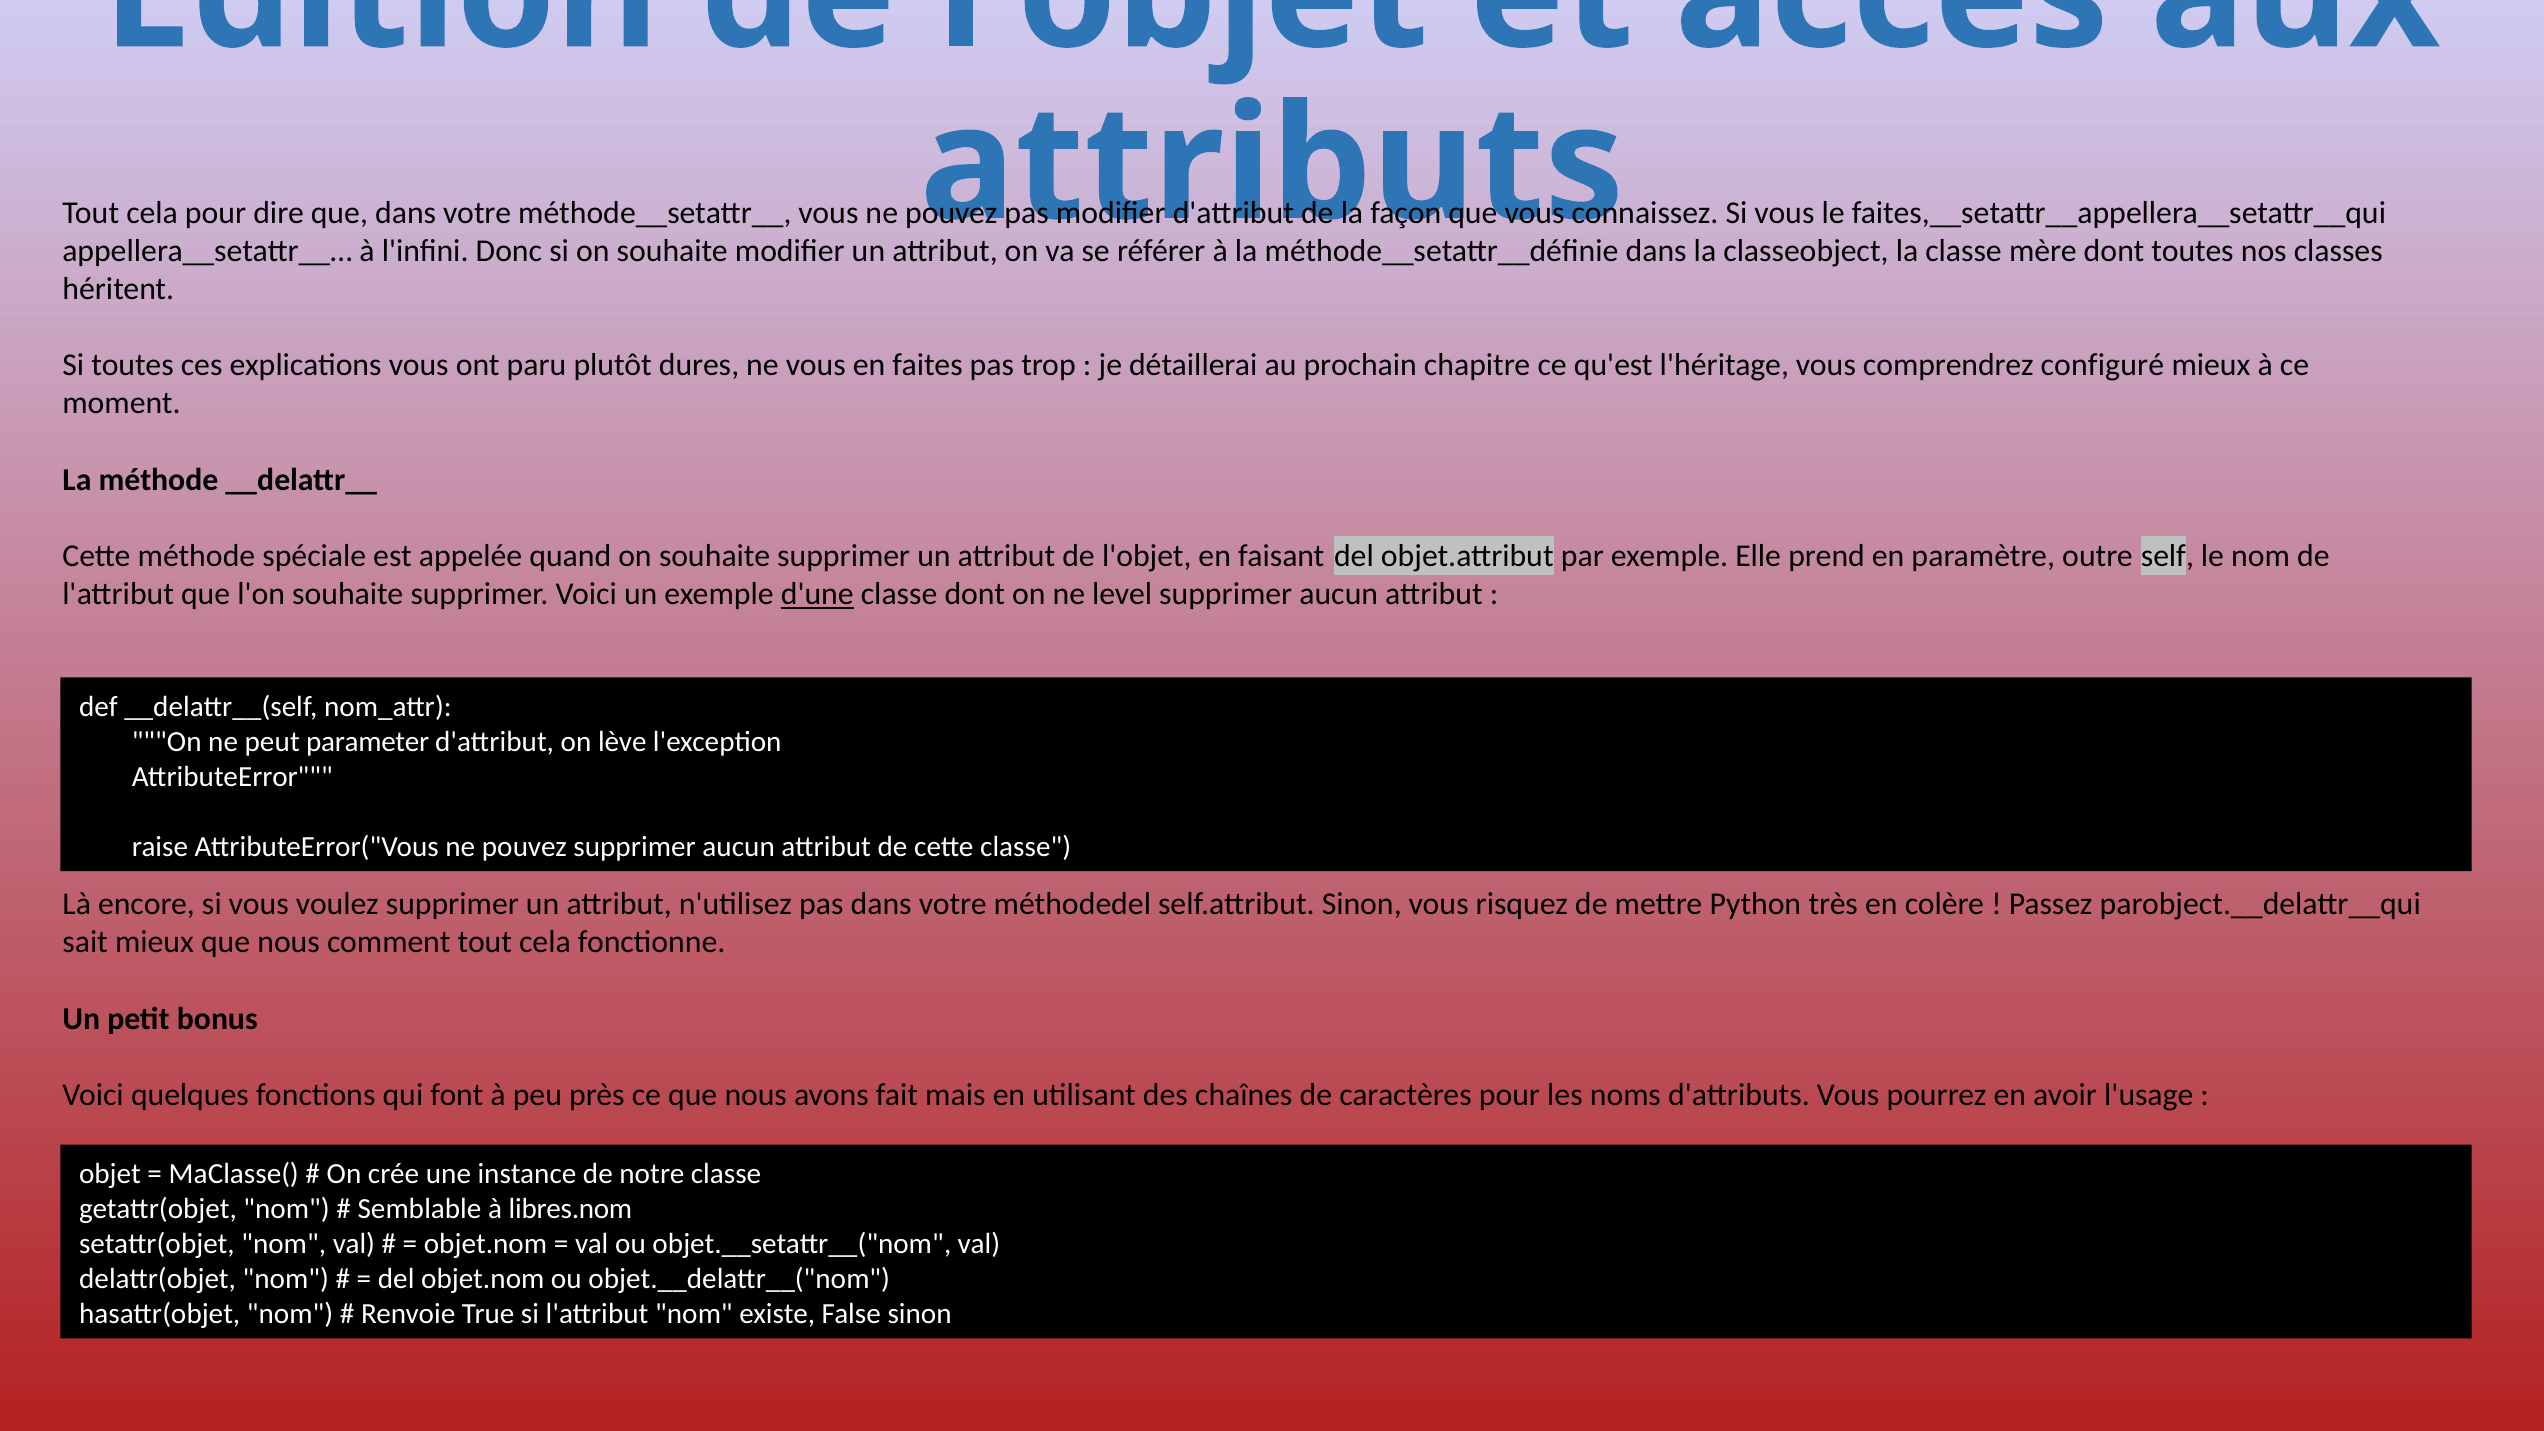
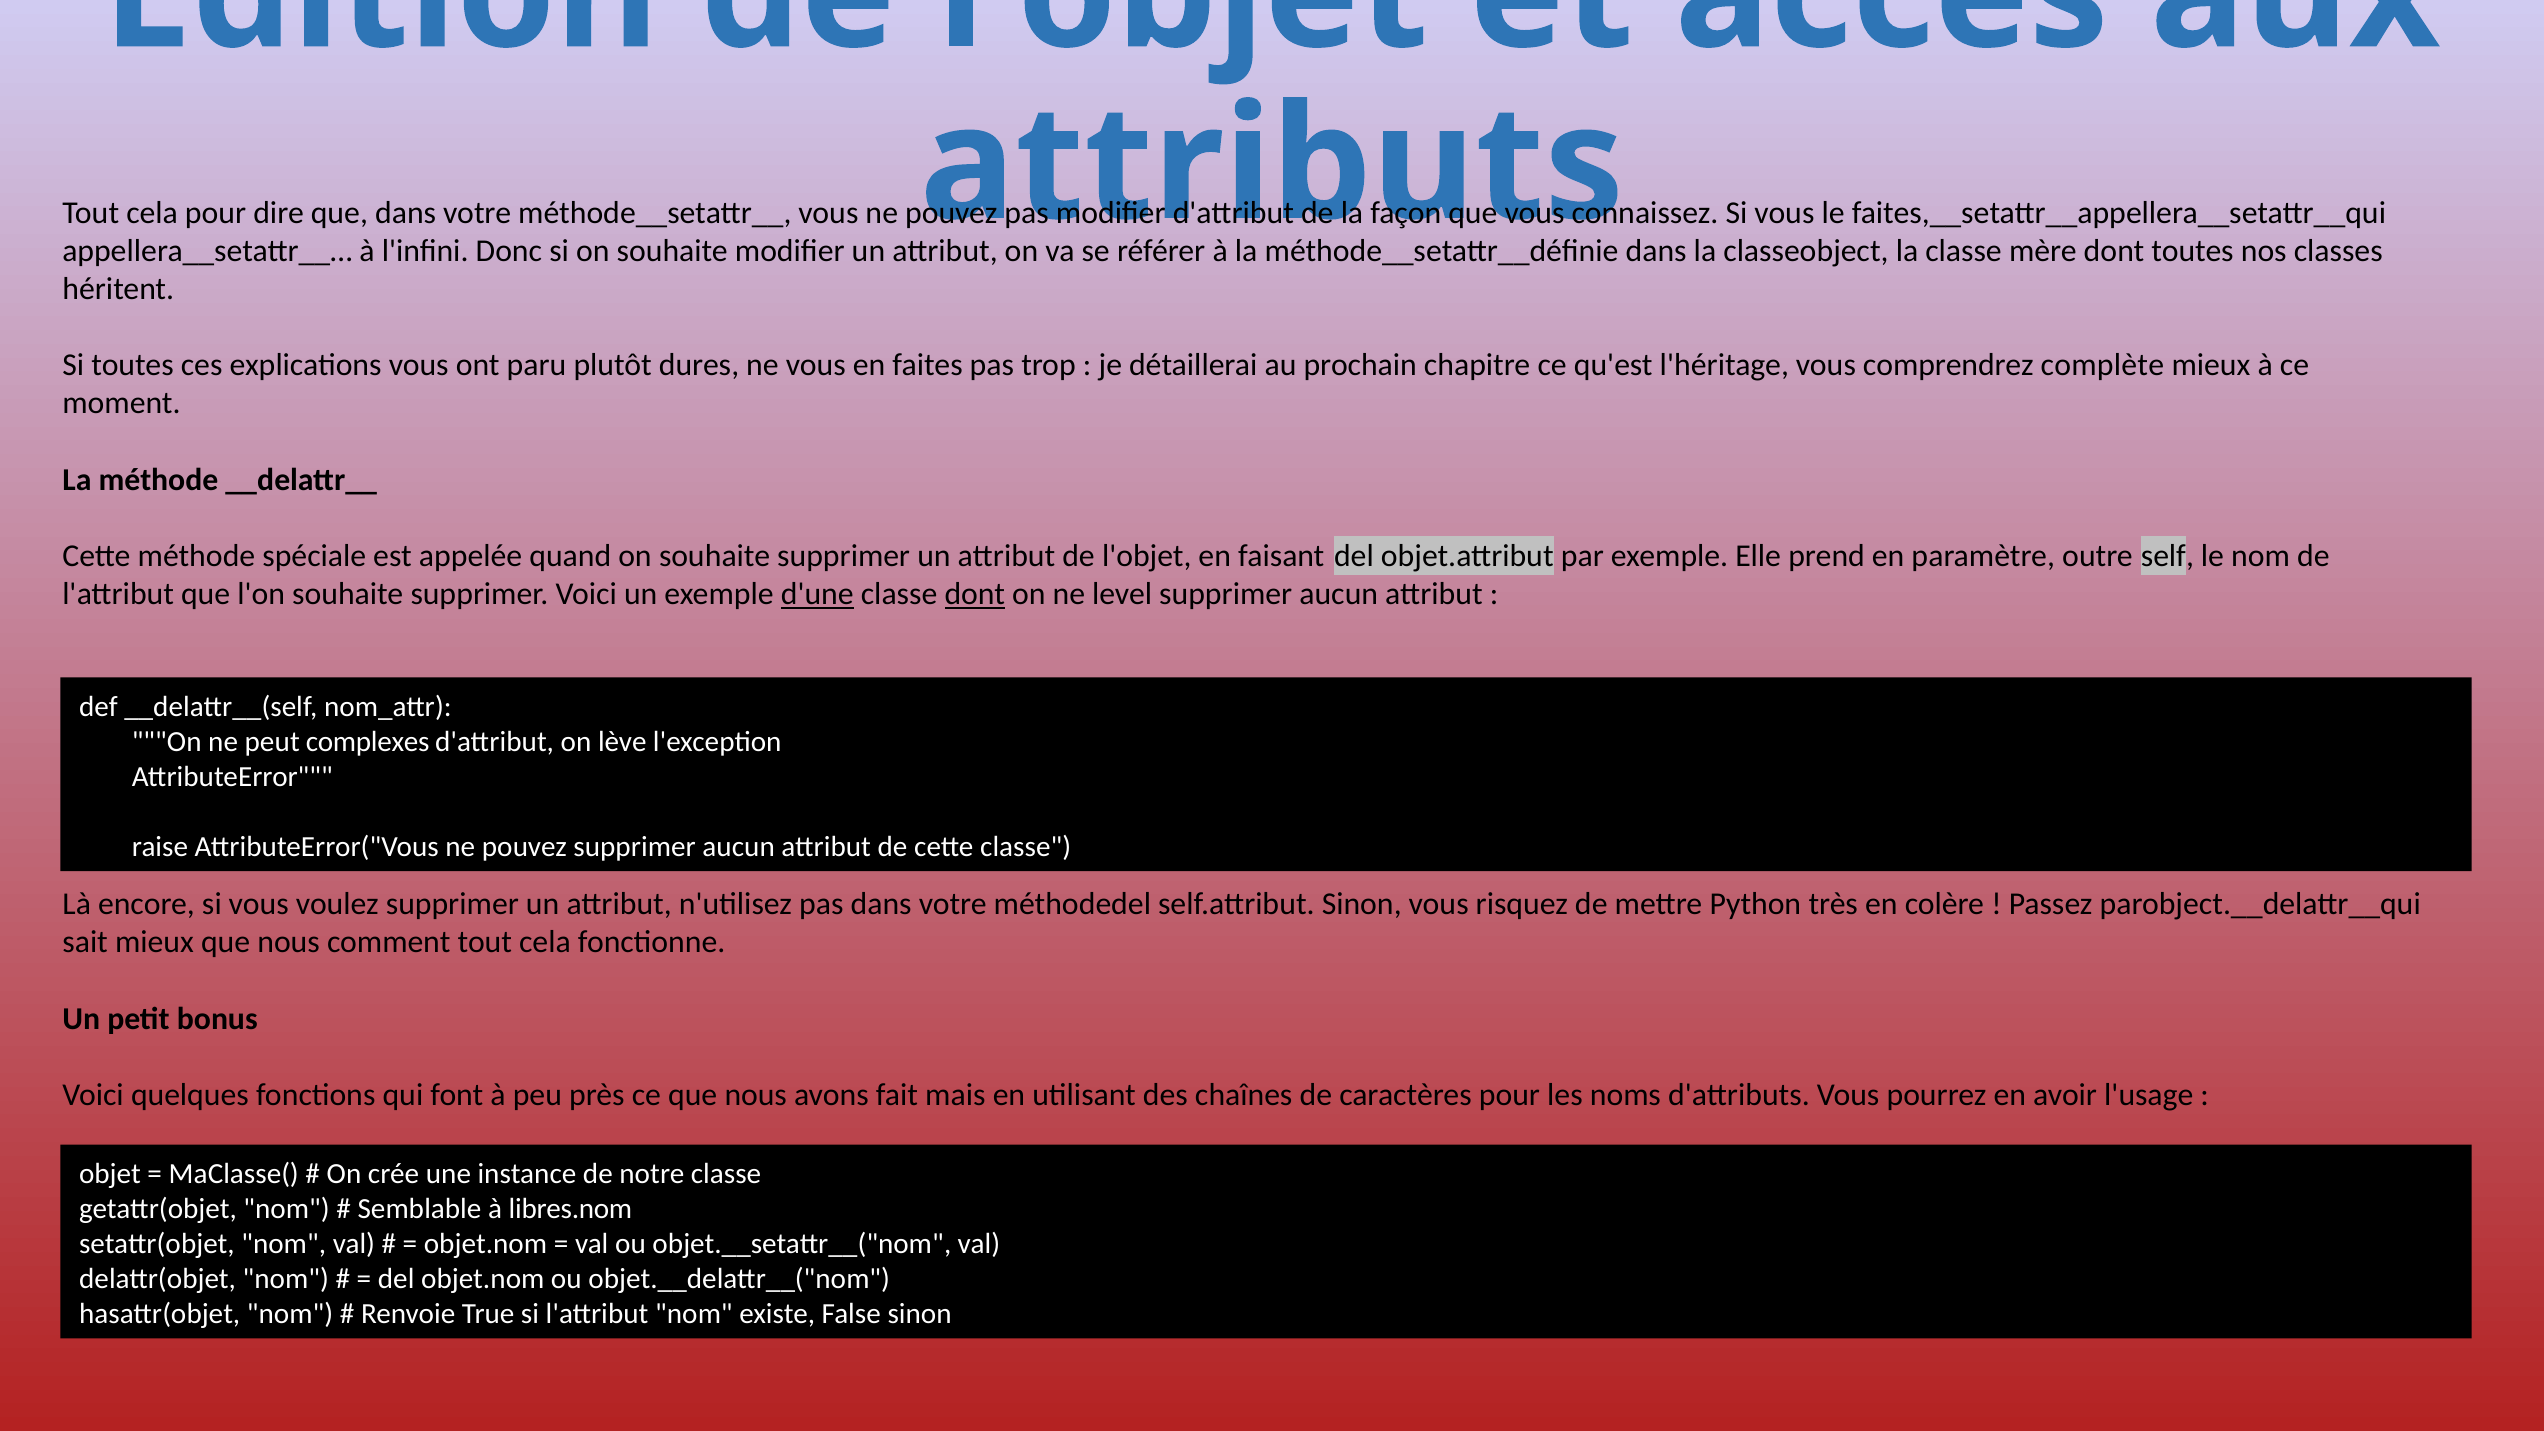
configuré: configuré -> complète (2102, 365)
dont underline: none -> present (975, 594)
parameter: parameter -> complexes (368, 741)
